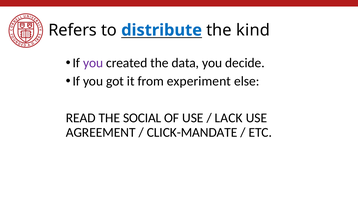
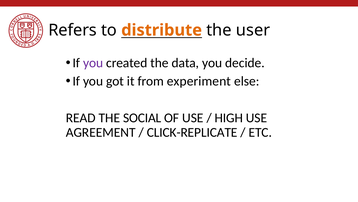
distribute colour: blue -> orange (162, 30)
kind: kind -> user (253, 30)
LACK: LACK -> HIGH (229, 117)
CLICK-MANDATE: CLICK-MANDATE -> CLICK-REPLICATE (192, 132)
